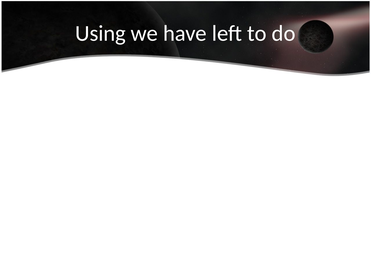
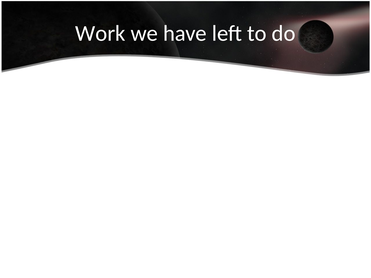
Using: Using -> Work (100, 33)
